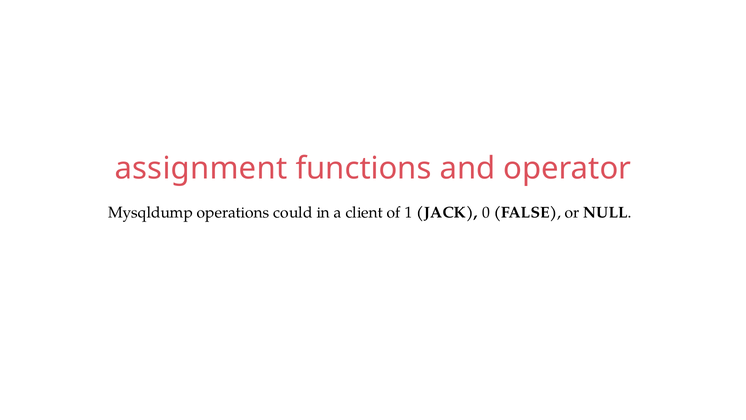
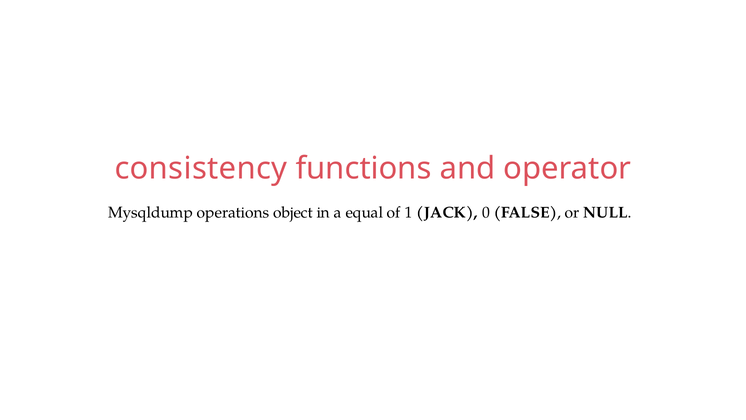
assignment: assignment -> consistency (201, 168)
could: could -> object (293, 212)
client: client -> equal (364, 212)
